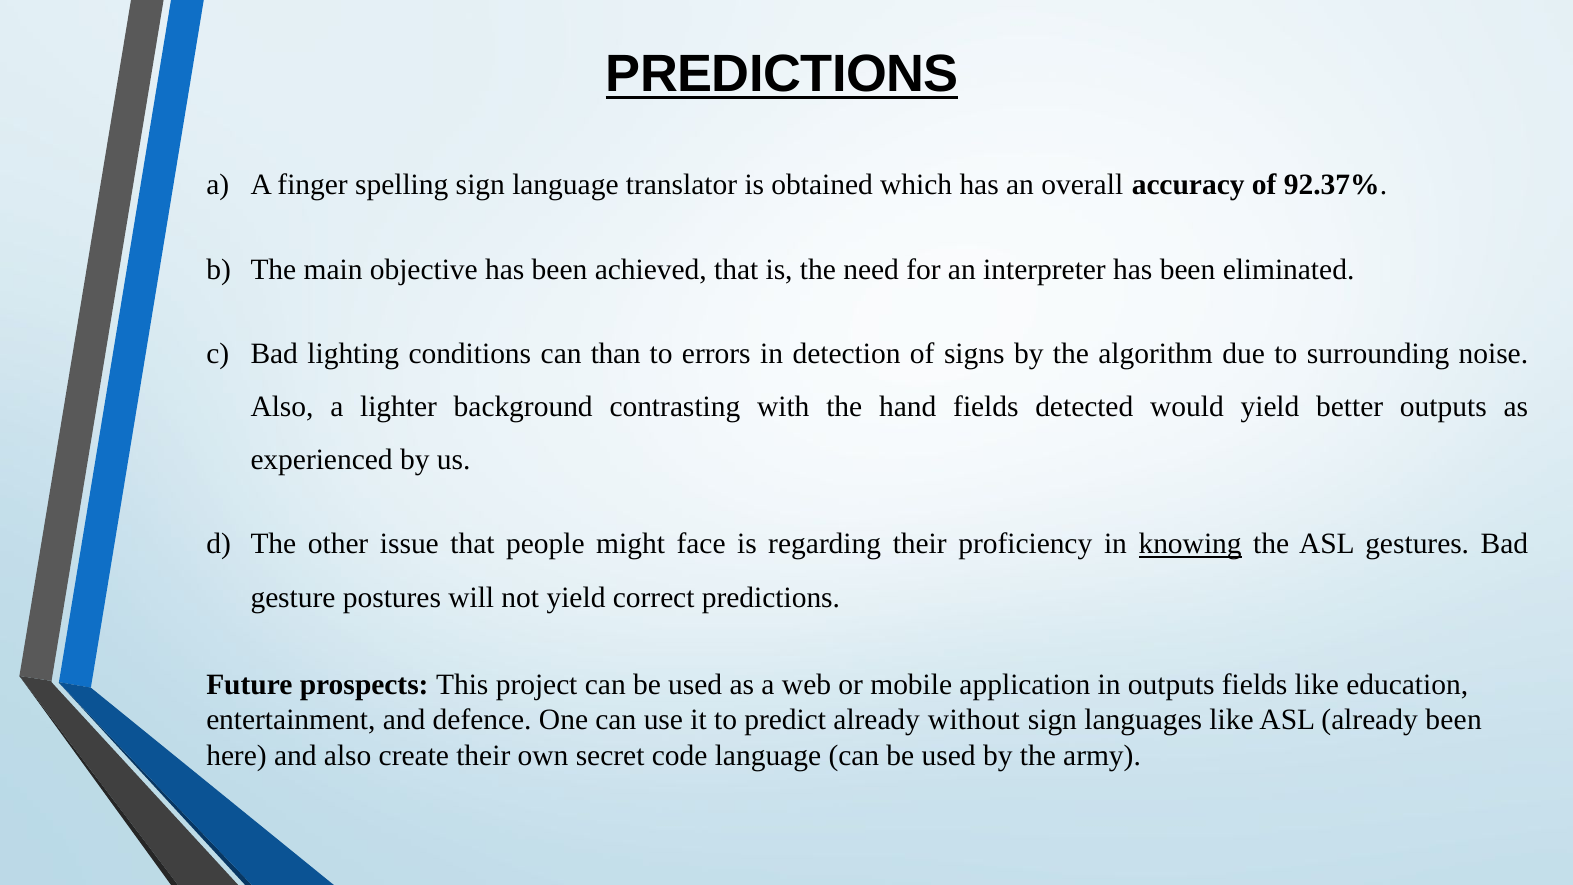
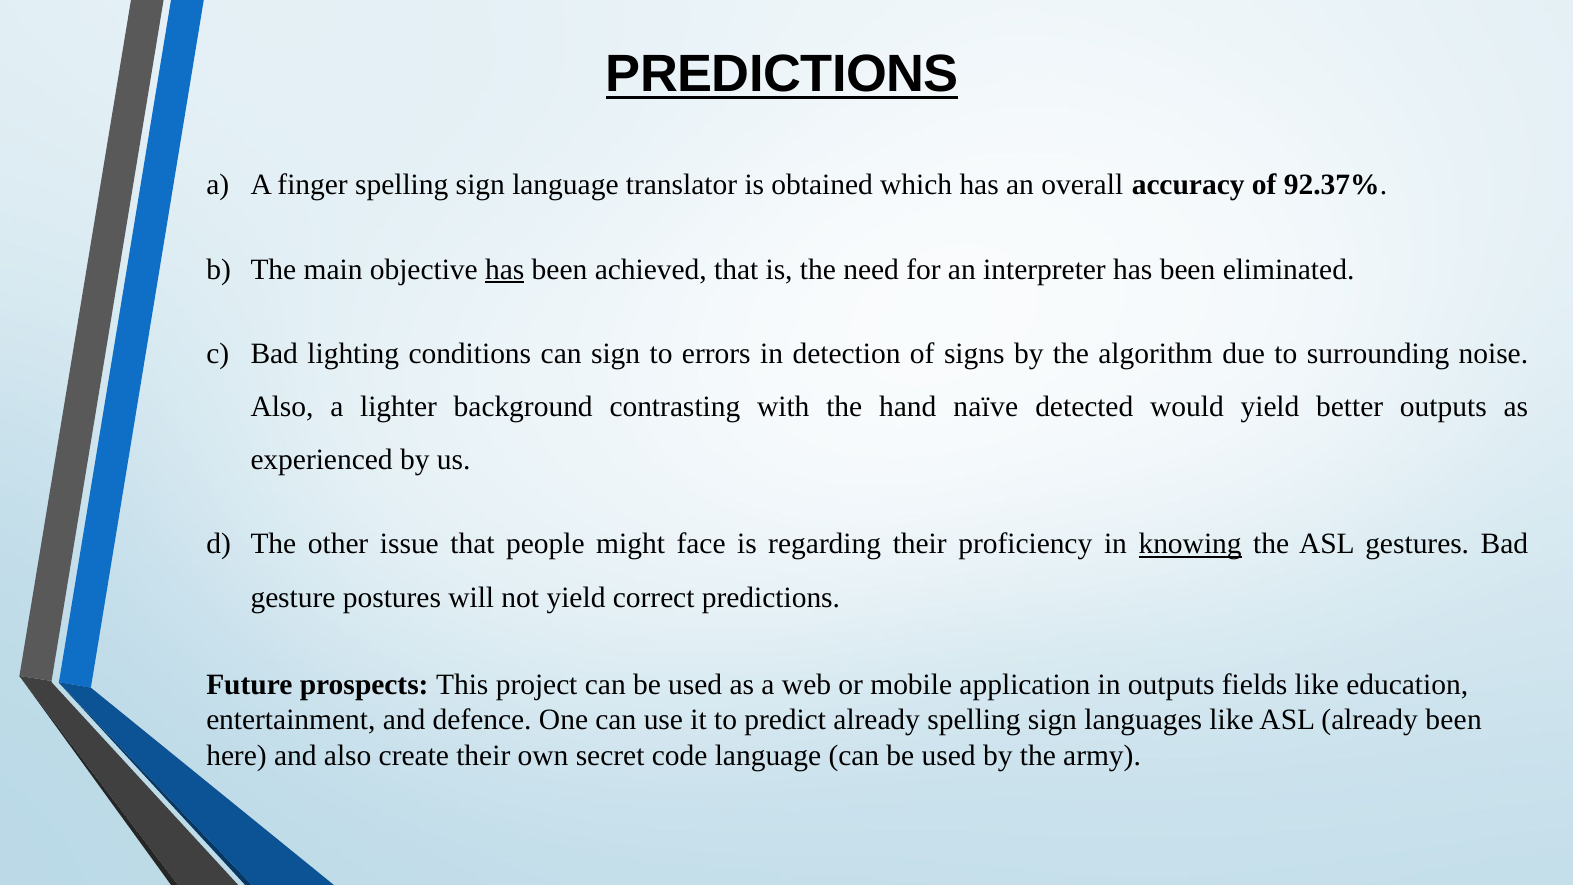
has underline: none -> present (505, 269)
can than: than -> sign (616, 354)
hand fields: fields -> naïve (986, 407)
already without: without -> spelling (974, 720)
